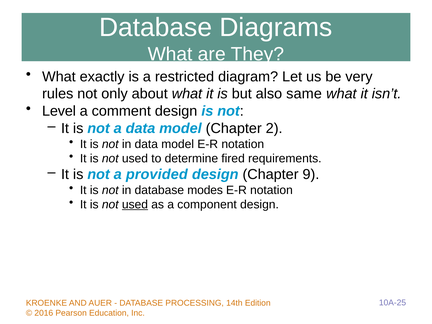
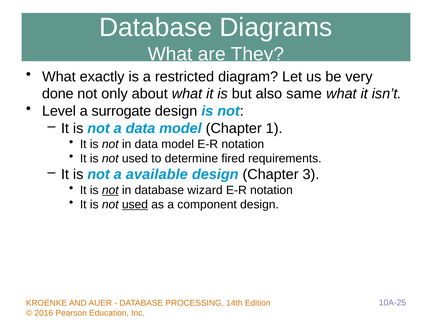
rules: rules -> done (58, 94)
comment: comment -> surrogate (121, 111)
2: 2 -> 1 (274, 128)
provided: provided -> available (157, 175)
9: 9 -> 3 (311, 175)
not underline: none -> present (110, 190)
modes: modes -> wizard (205, 190)
